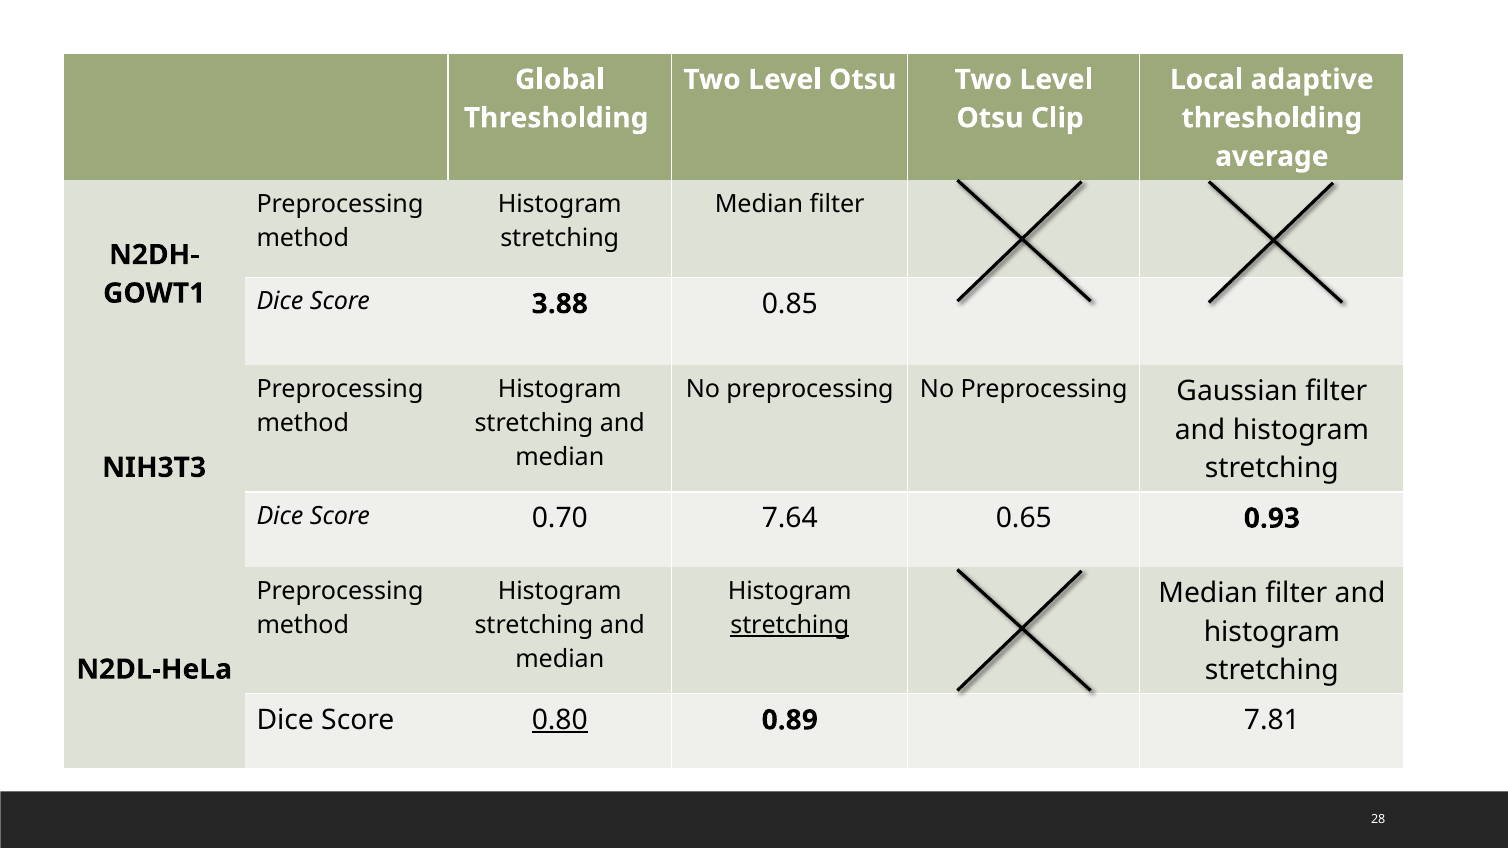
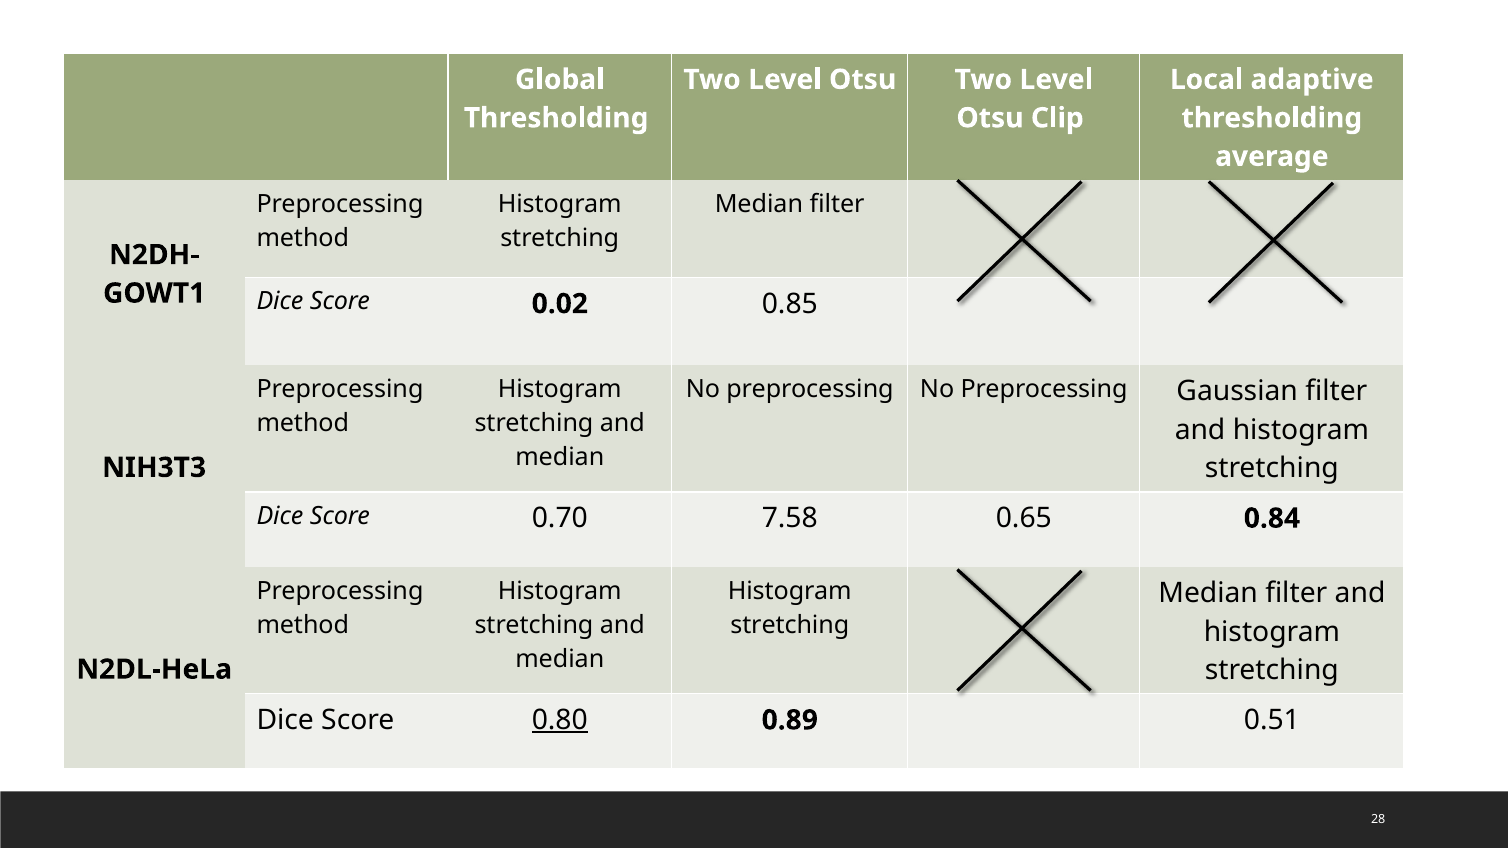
3.88: 3.88 -> 0.02 (560, 304)
7.64: 7.64 -> 7.58 (790, 518)
0.93: 0.93 -> 0.84 (1272, 518)
stretching underline: present -> none (790, 625)
7.81: 7.81 -> 0.51 (1272, 720)
